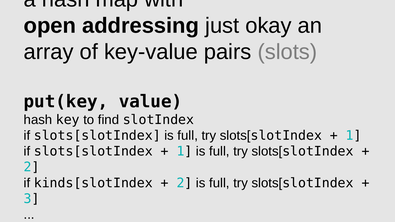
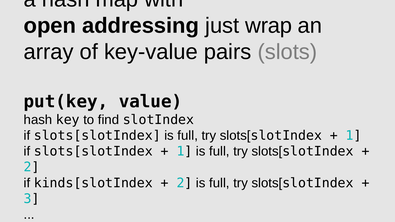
okay: okay -> wrap (269, 26)
